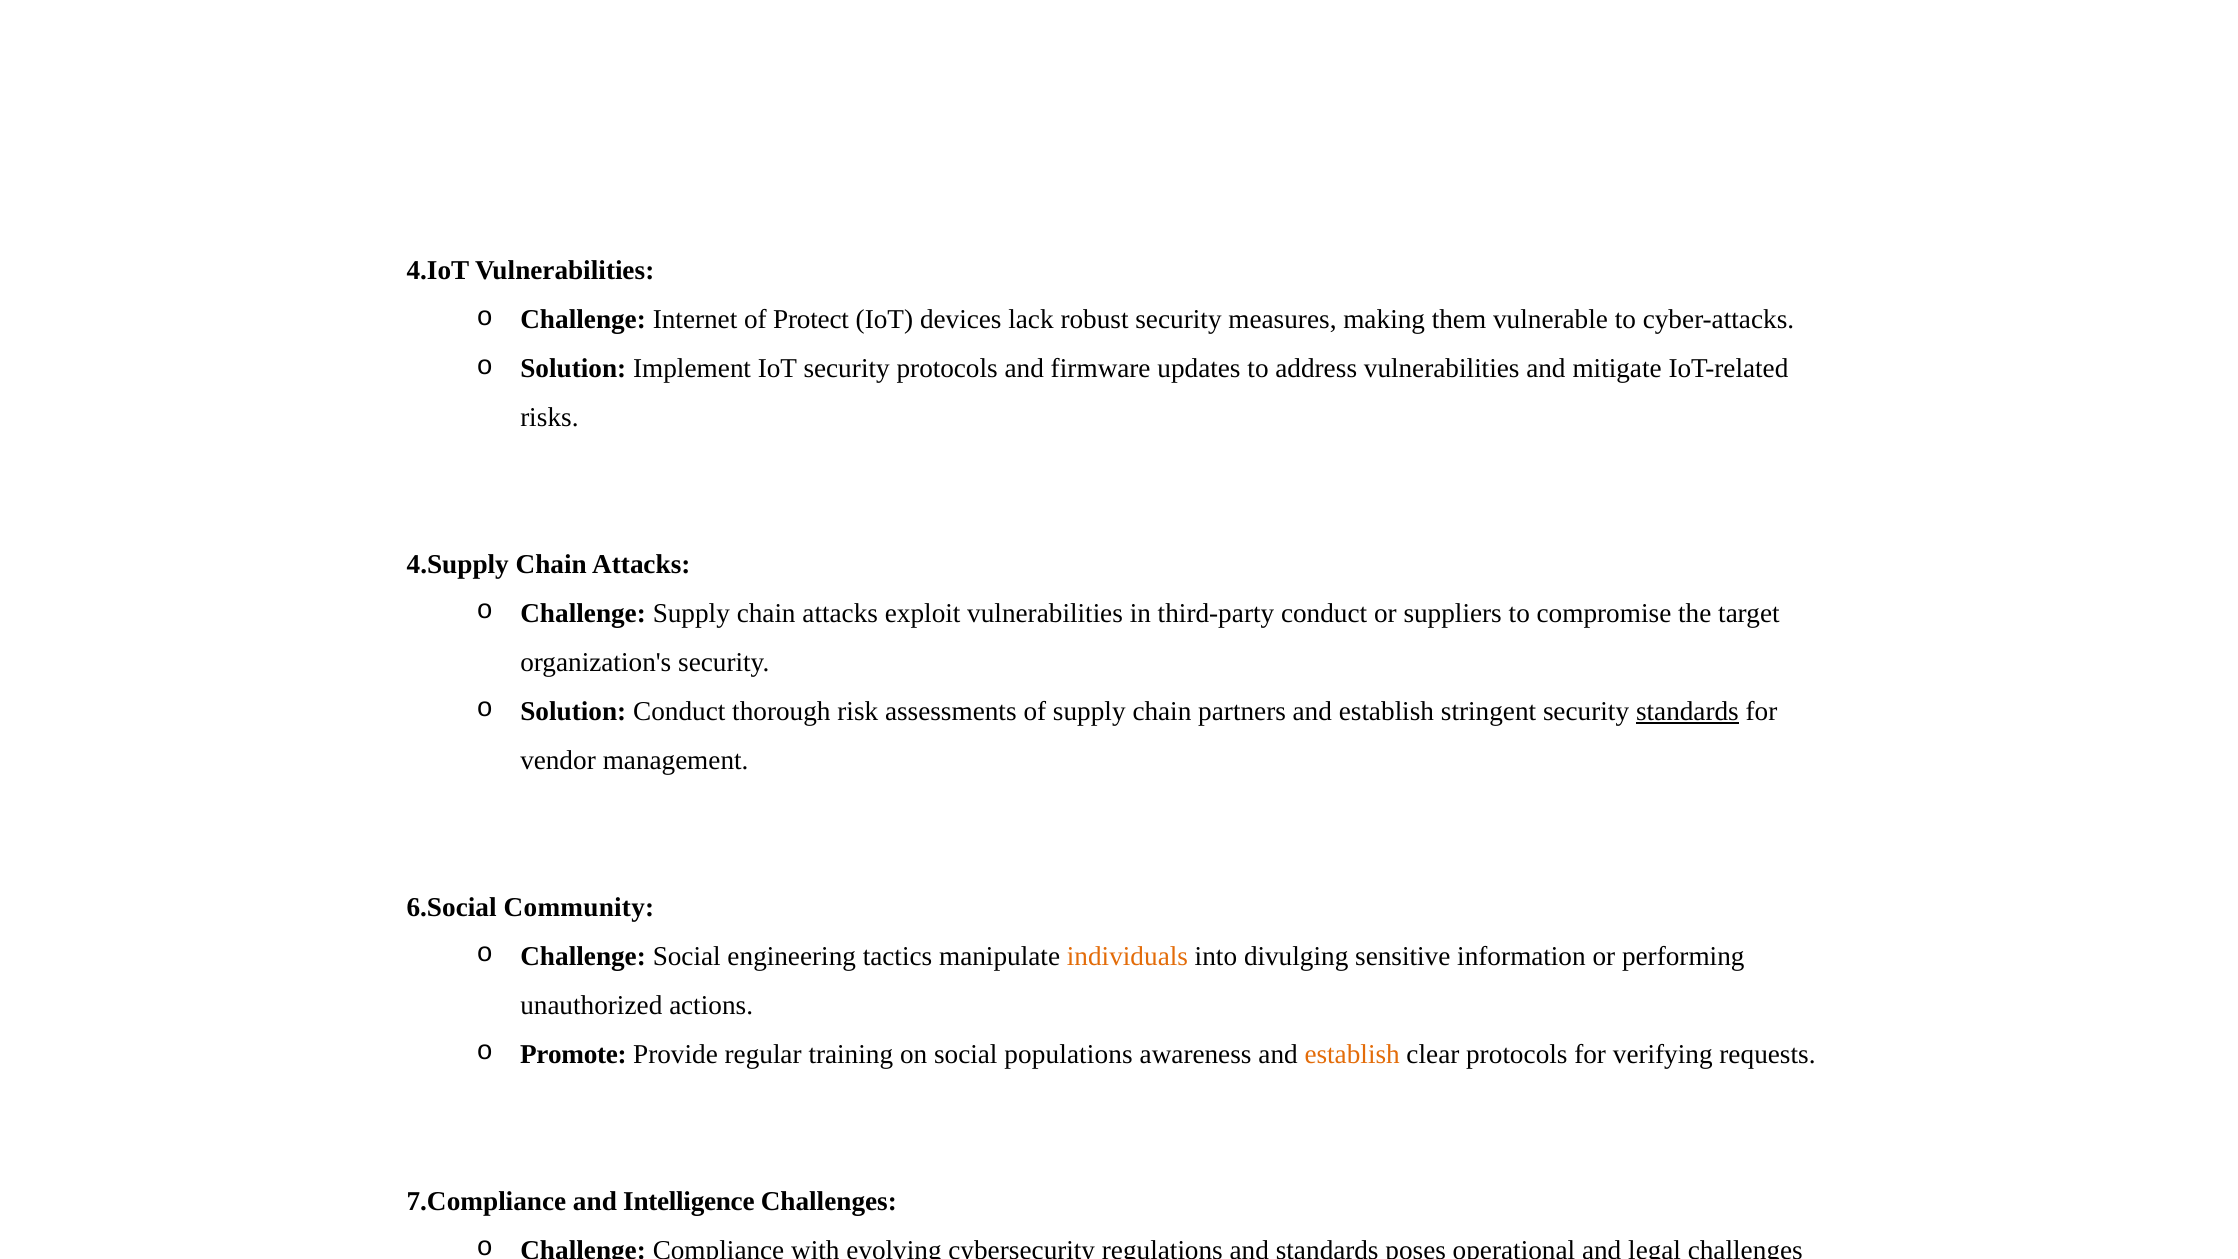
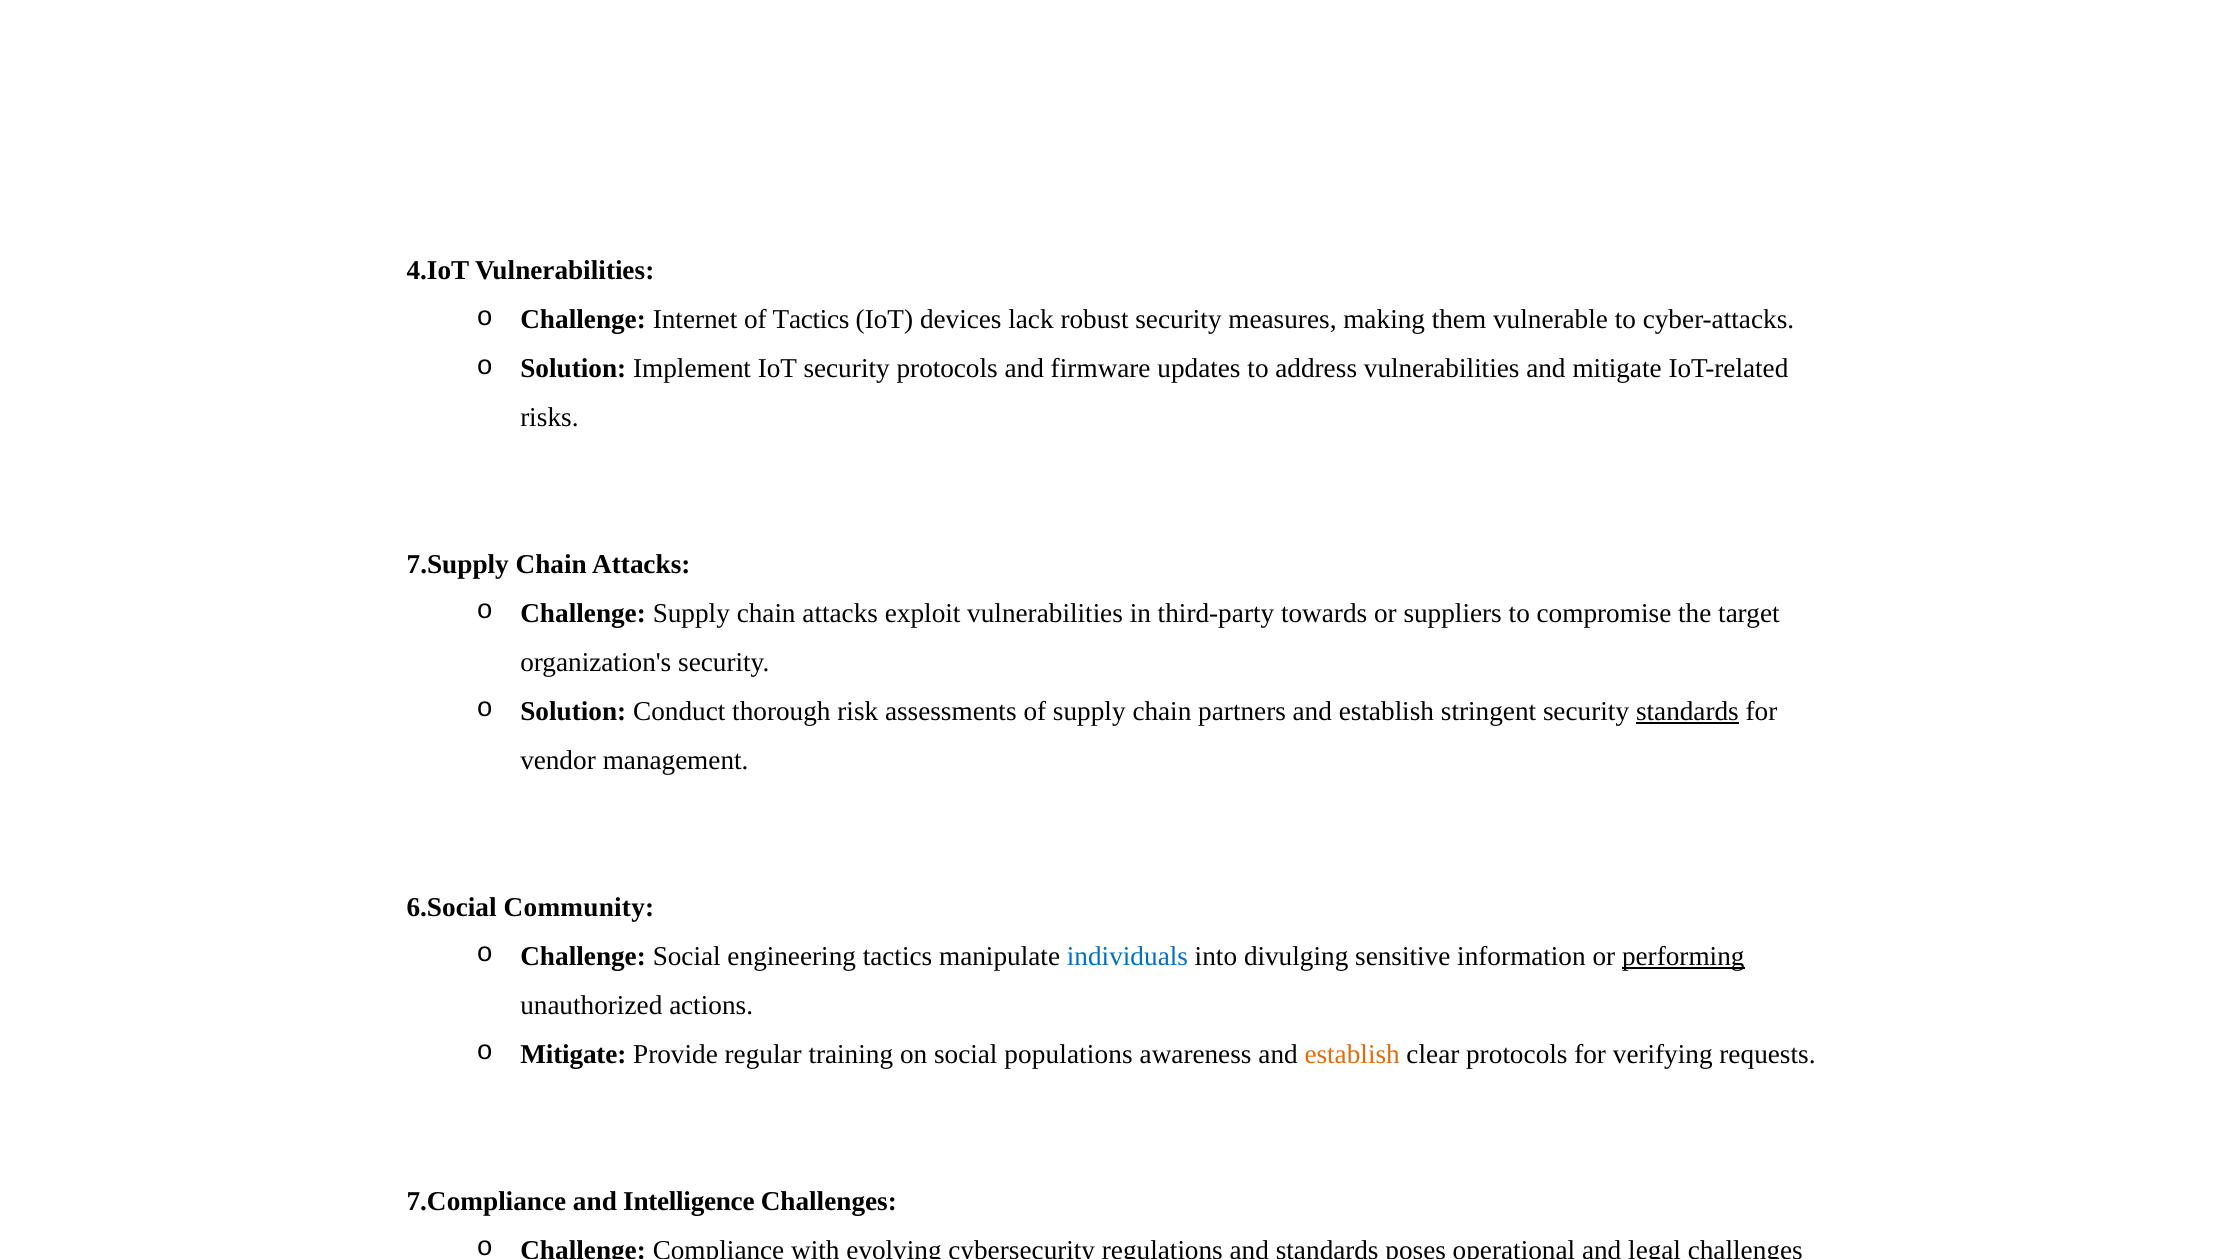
of Protect: Protect -> Tactics (811, 320)
4.Supply: 4.Supply -> 7.Supply (458, 565)
third-party conduct: conduct -> towards (1324, 613)
individuals colour: orange -> blue (1127, 956)
performing underline: none -> present (1683, 956)
Promote: Promote -> Mitigate (573, 1054)
